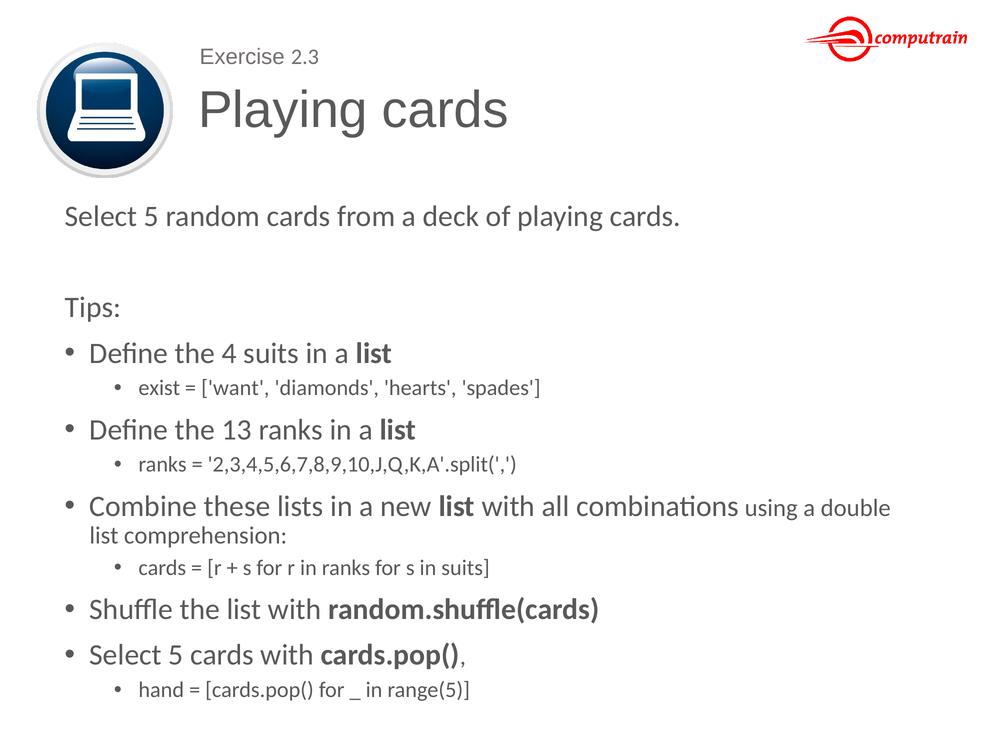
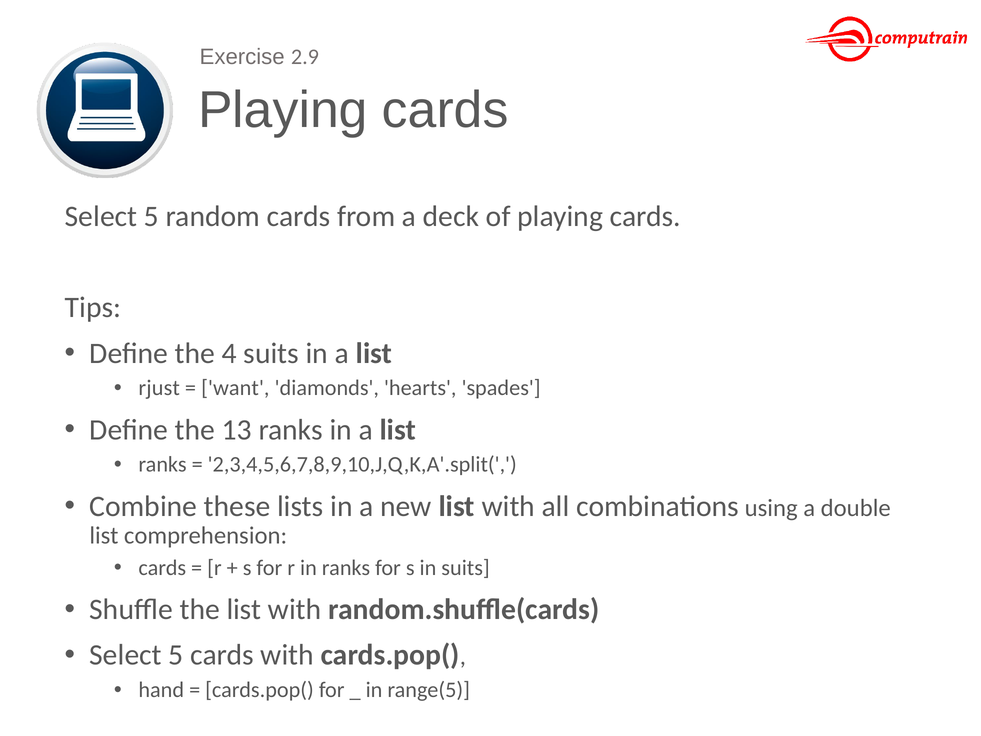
2.3: 2.3 -> 2.9 (305, 57)
exist: exist -> rjust (159, 388)
